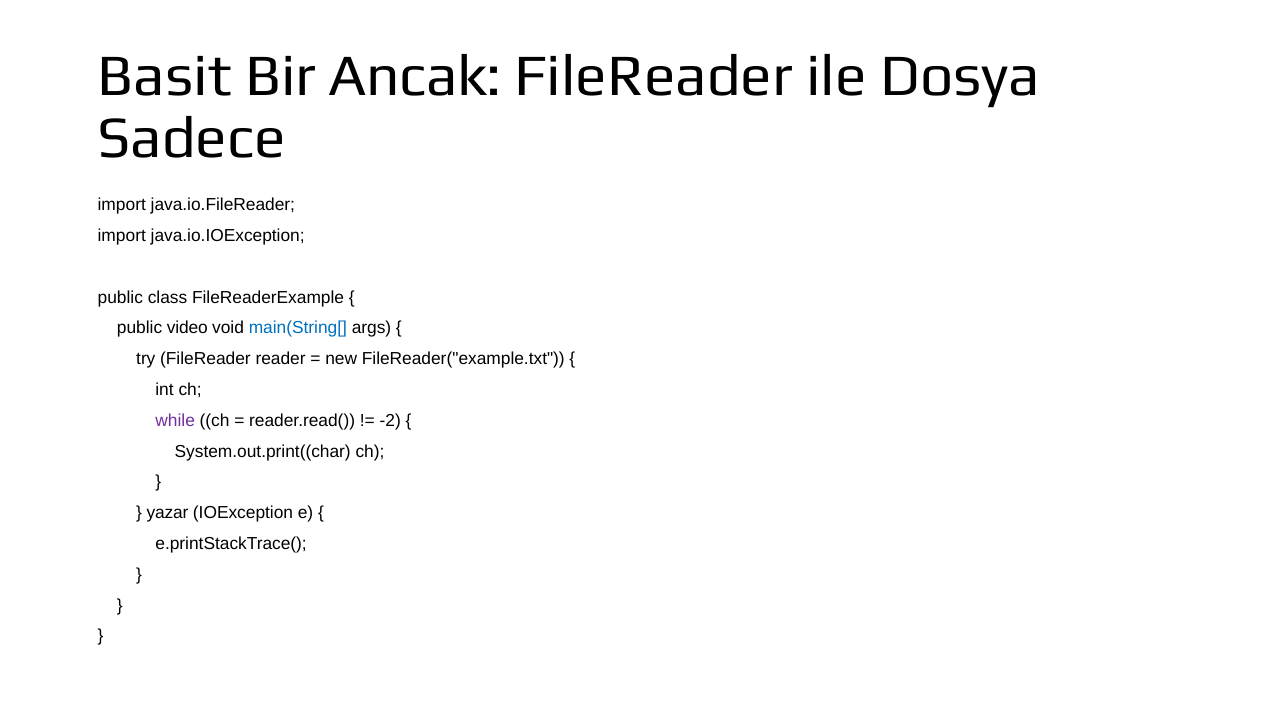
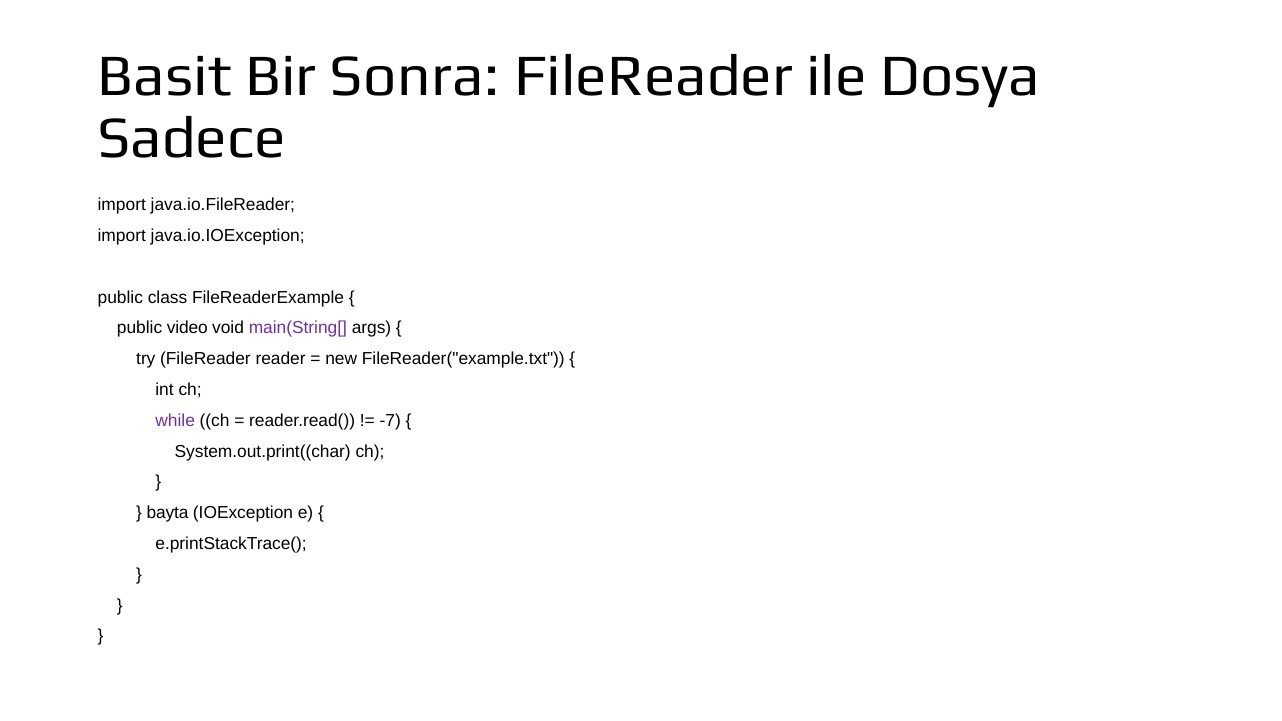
Ancak: Ancak -> Sonra (415, 76)
main(String[ colour: blue -> purple (298, 328)
-2: -2 -> -7 (390, 421)
yazar: yazar -> bayta (168, 513)
